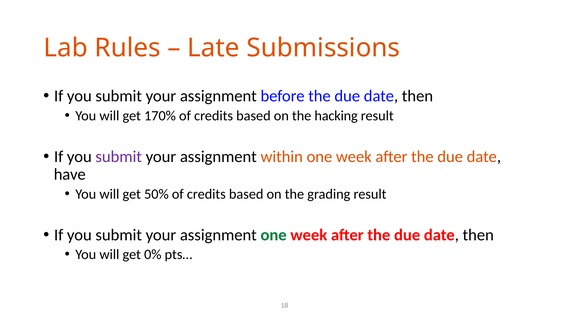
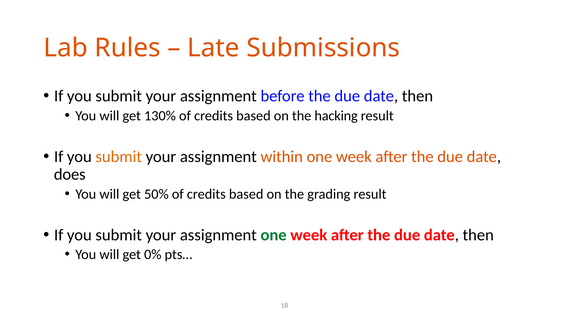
170%: 170% -> 130% (160, 116)
submit colour: purple -> orange (119, 157)
have: have -> does (70, 175)
